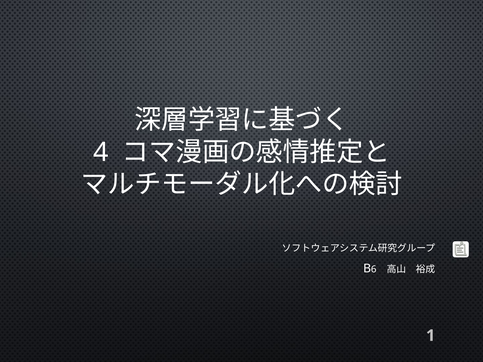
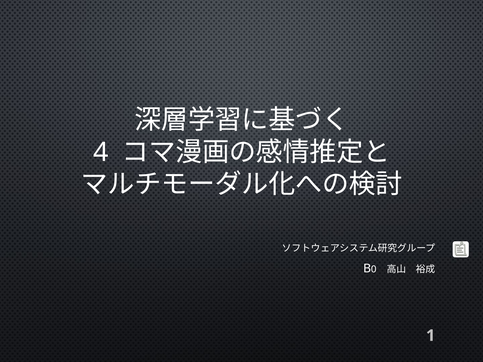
6: 6 -> 0 (374, 270)
